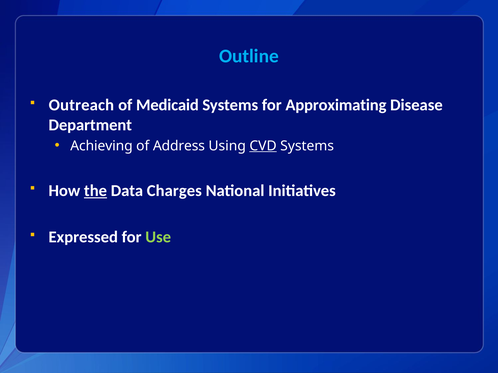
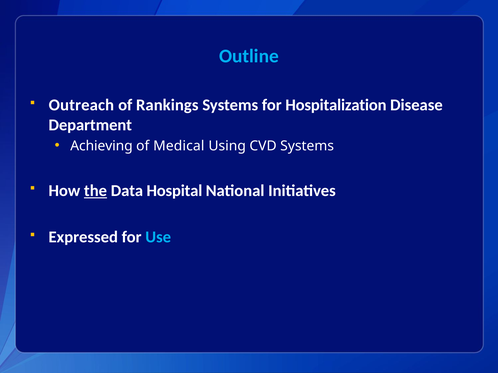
Medicaid: Medicaid -> Rankings (167, 105)
Approximating: Approximating -> Hospitalization (336, 105)
Address: Address -> Medical (179, 146)
CVD underline: present -> none (263, 146)
Charges: Charges -> Hospital (174, 191)
Use colour: light green -> light blue (158, 237)
